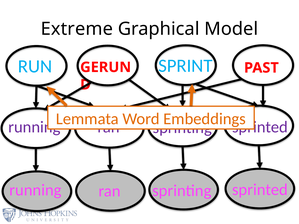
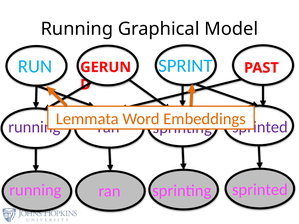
Extreme: Extreme -> Running (77, 29)
